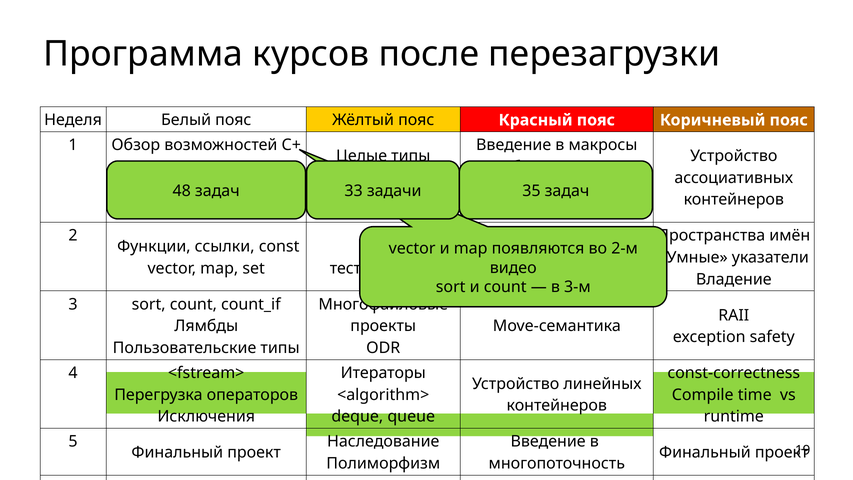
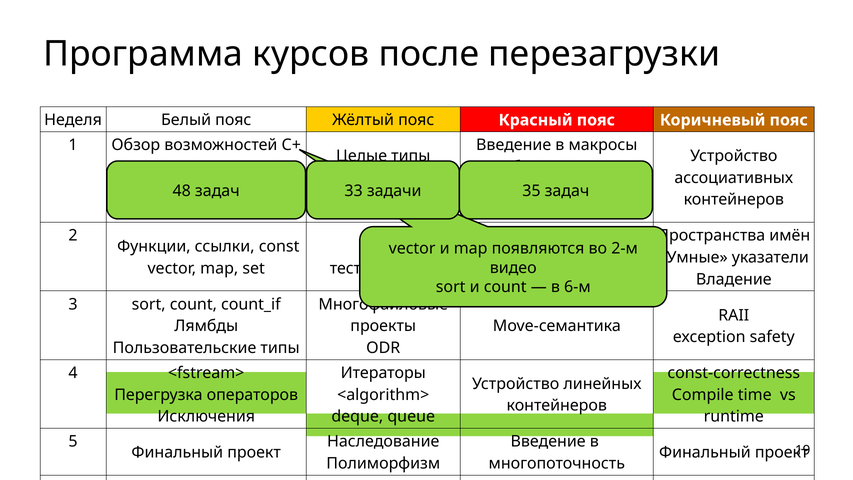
3-м: 3-м -> 6-м (577, 287)
